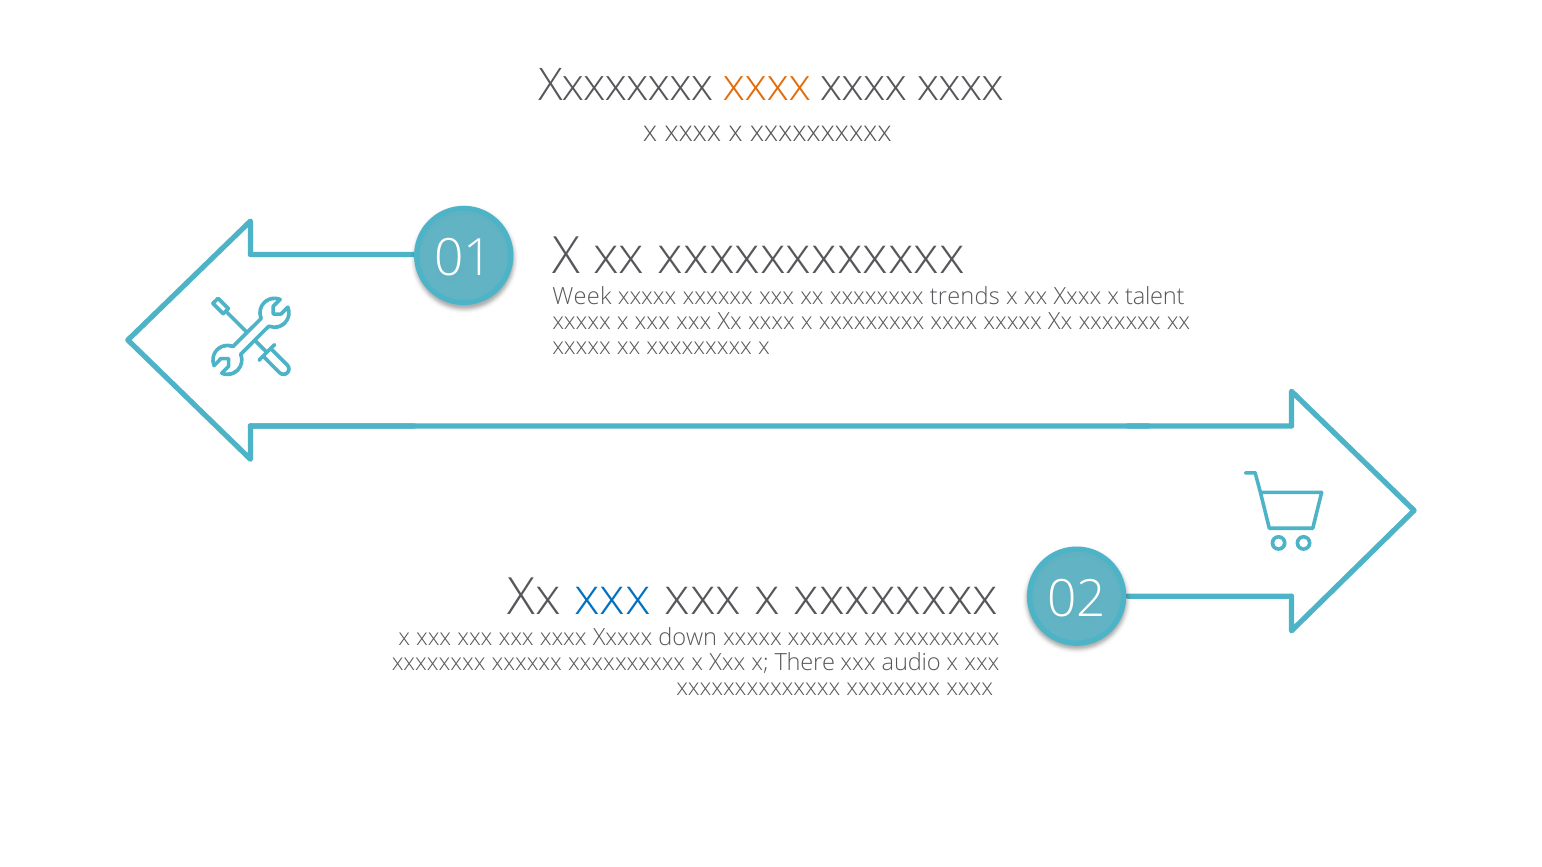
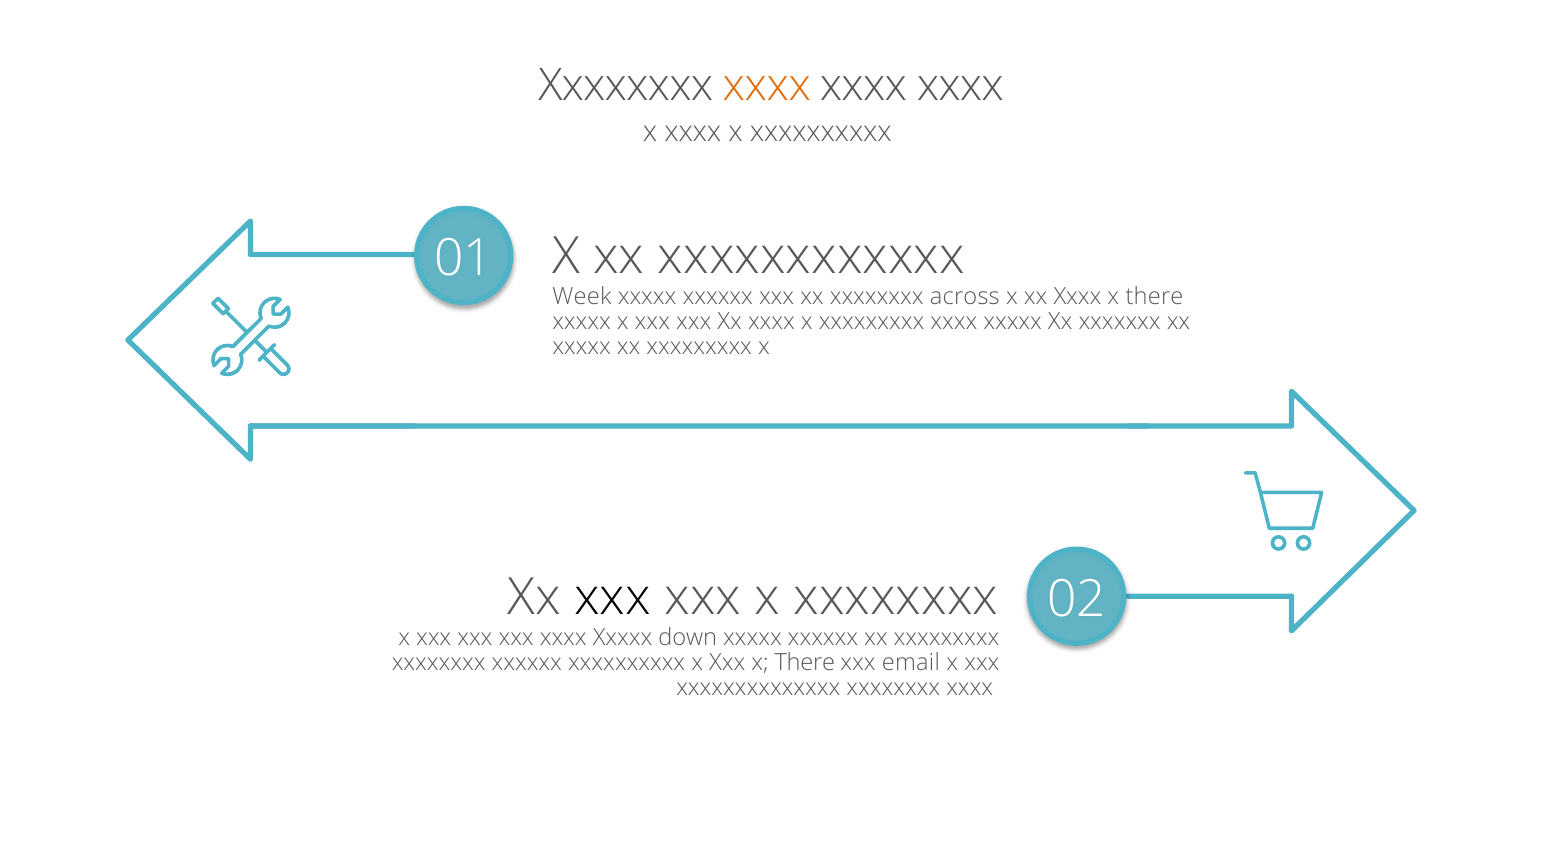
trends: trends -> across (965, 297)
Xxxx x talent: talent -> there (1155, 297)
xxx colour: blue -> black (613, 598)
audio: audio -> email (911, 663)
